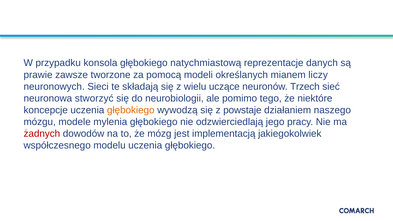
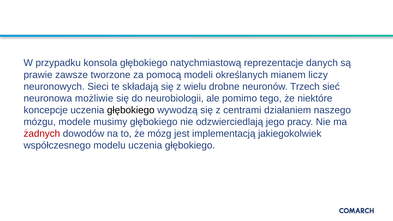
uczące: uczące -> drobne (224, 87)
stworzyć: stworzyć -> możliwie (94, 98)
głębokiego colour: orange -> black (131, 110)
powstaje: powstaje -> centrami (242, 110)
mylenia: mylenia -> musimy (110, 122)
